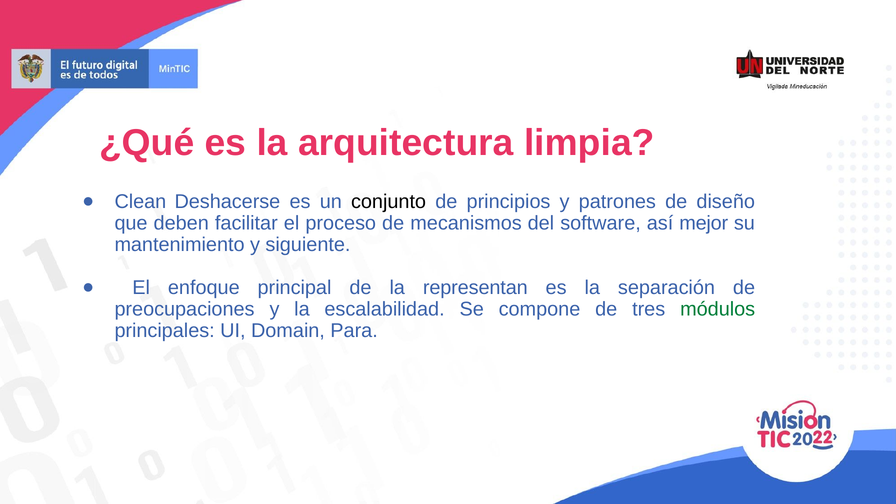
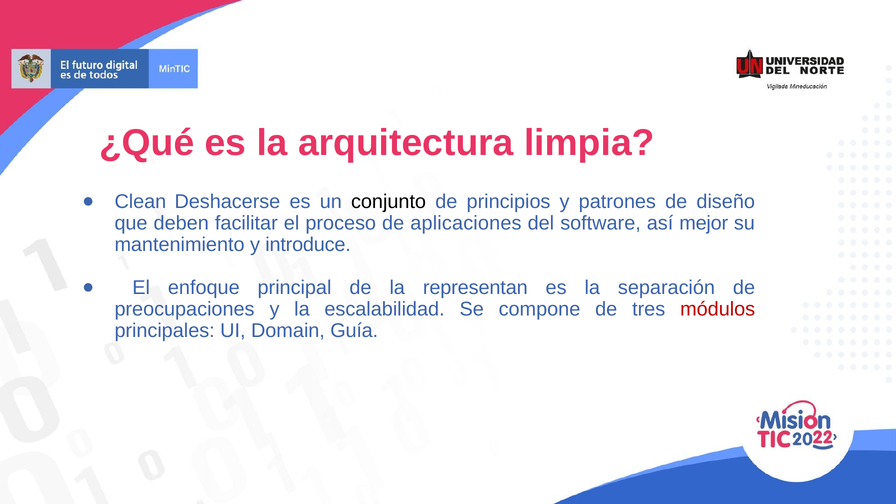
mecanismos: mecanismos -> aplicaciones (466, 223)
siguiente: siguiente -> introduce (308, 245)
módulos colour: green -> red (718, 309)
Para: Para -> Guía (354, 331)
